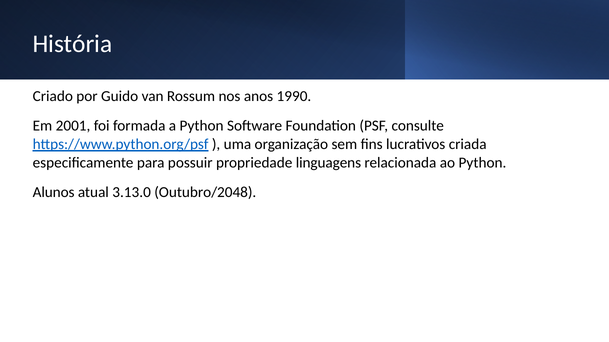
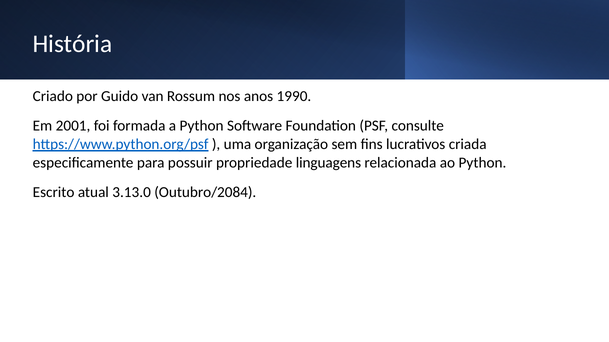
Alunos: Alunos -> Escrito (54, 193)
Outubro/2048: Outubro/2048 -> Outubro/2084 (205, 193)
